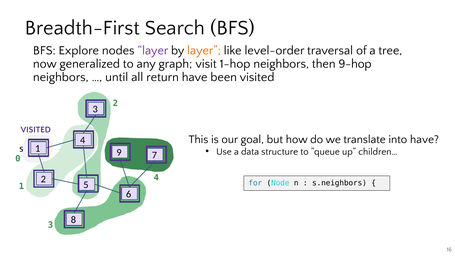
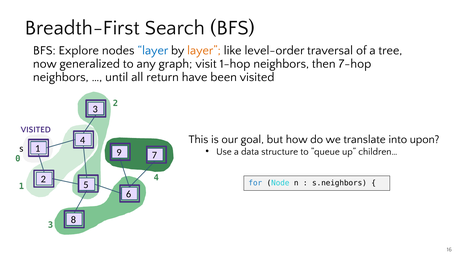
layer colour: purple -> blue (153, 50)
9-hop: 9-hop -> 7-hop (355, 64)
into have: have -> upon (425, 139)
